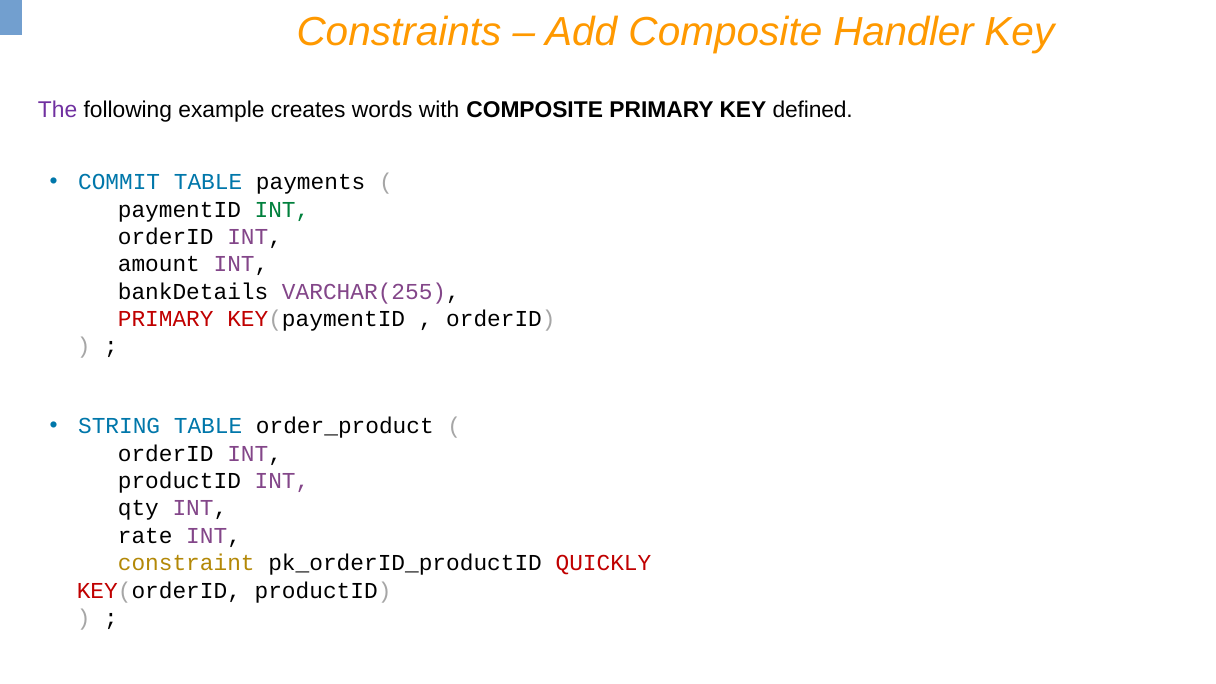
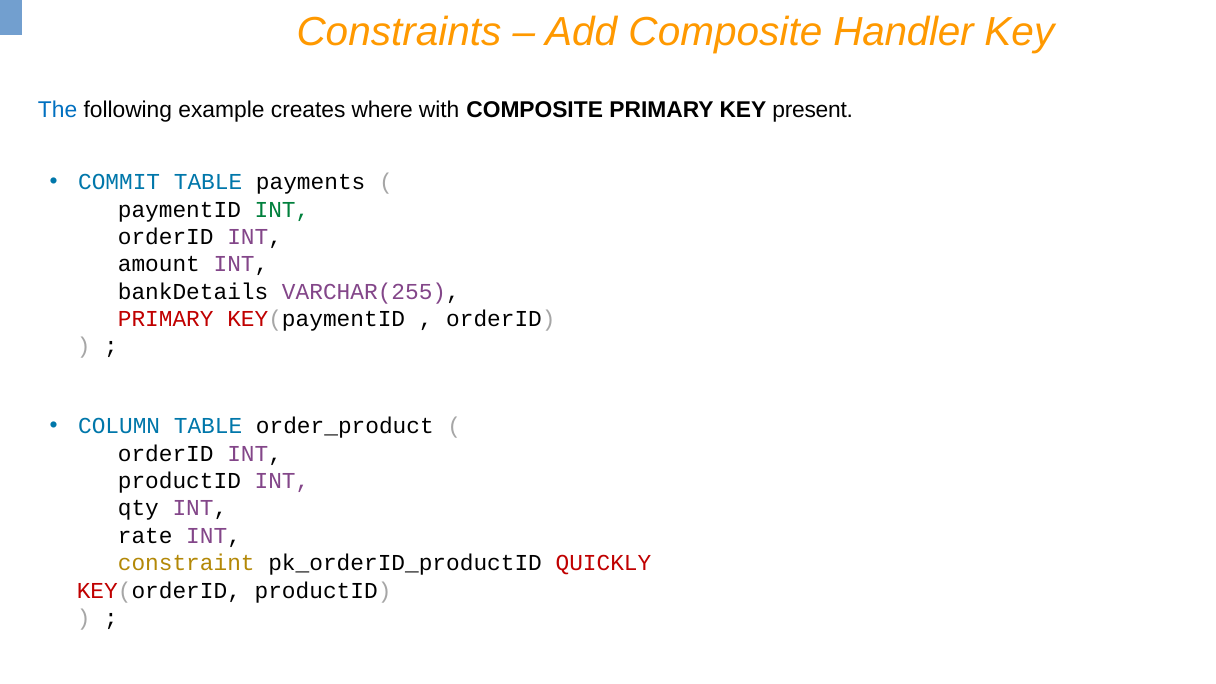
The colour: purple -> blue (58, 110)
words: words -> where (382, 110)
defined: defined -> present (813, 110)
STRING: STRING -> COLUMN (119, 426)
